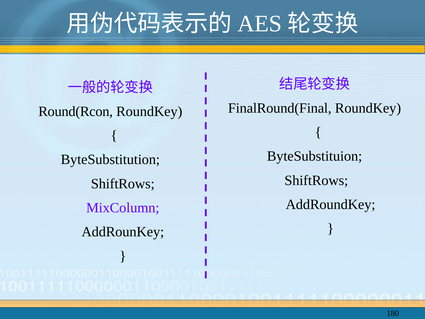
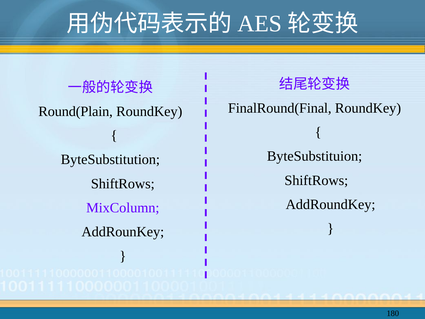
Round(Rcon: Round(Rcon -> Round(Plain (76, 111)
